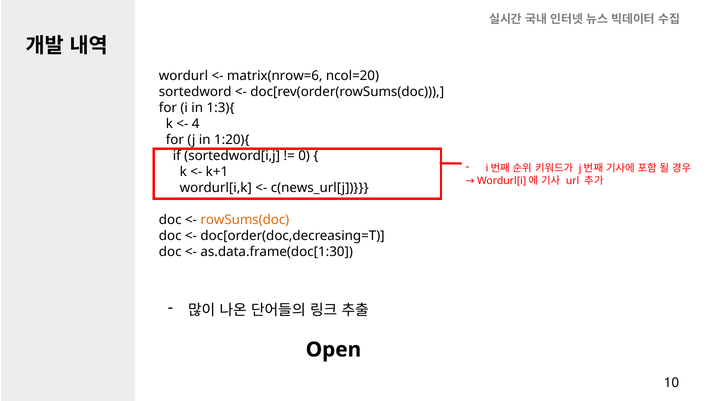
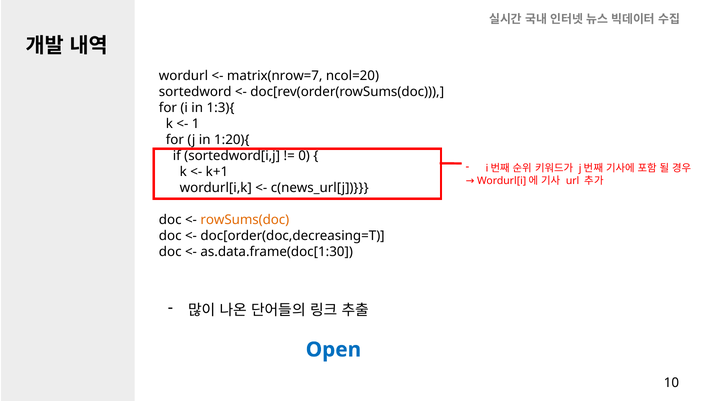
matrix(nrow=6: matrix(nrow=6 -> matrix(nrow=7 (275, 76)
4: 4 -> 1 (196, 124)
Open colour: black -> blue (333, 350)
